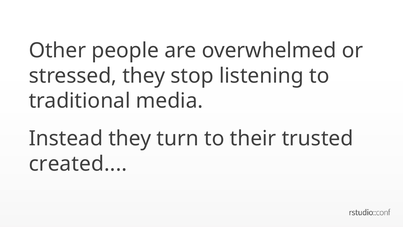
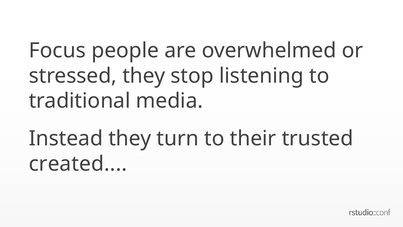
Other: Other -> Focus (57, 50)
